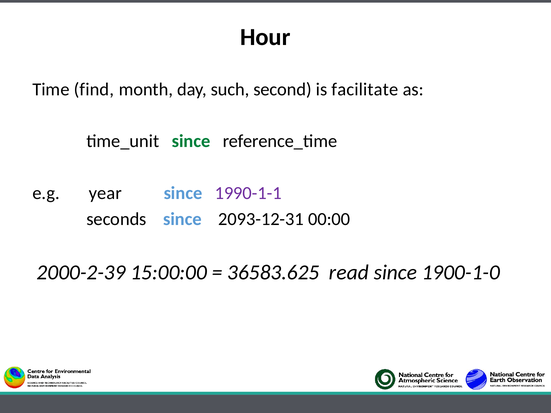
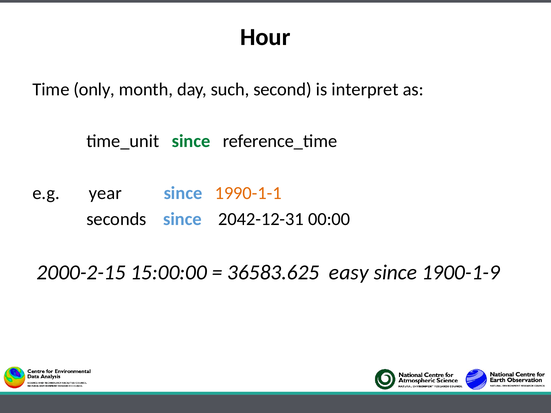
find: find -> only (94, 89)
facilitate: facilitate -> interpret (365, 89)
1990-1-1 colour: purple -> orange (248, 193)
2093-12-31: 2093-12-31 -> 2042-12-31 (261, 219)
2000-2-39: 2000-2-39 -> 2000-2-15 (81, 272)
read: read -> easy (349, 272)
1900-1-0: 1900-1-0 -> 1900-1-9 (461, 272)
